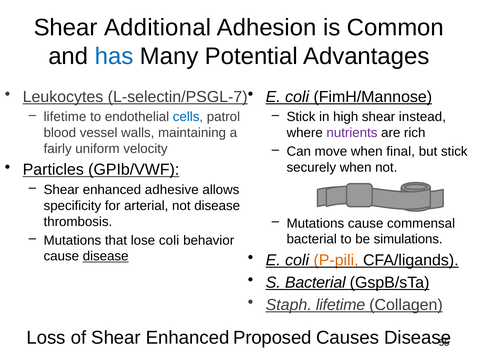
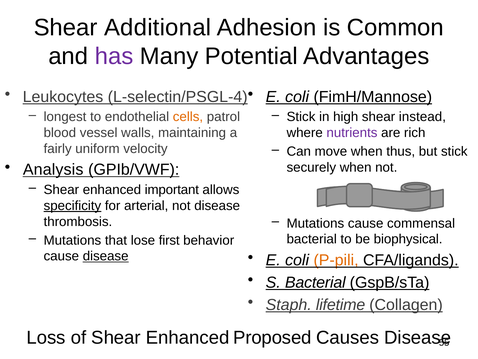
has colour: blue -> purple (114, 56)
L-selectin/PSGL-7: L-selectin/PSGL-7 -> L-selectin/PSGL-4 (178, 97)
lifetime: lifetime -> longest (65, 117)
cells colour: blue -> orange (188, 117)
final: final -> thus (401, 151)
Particles: Particles -> Analysis (53, 169)
adhesive: adhesive -> important (172, 189)
specificity underline: none -> present (72, 205)
simulations: simulations -> biophysical (408, 239)
lose coli: coli -> first (169, 240)
